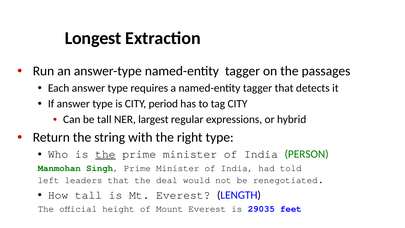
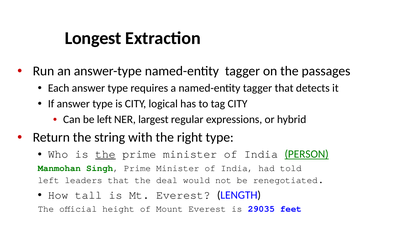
period: period -> logical (163, 104)
be tall: tall -> left (104, 119)
PERSON underline: none -> present (307, 154)
